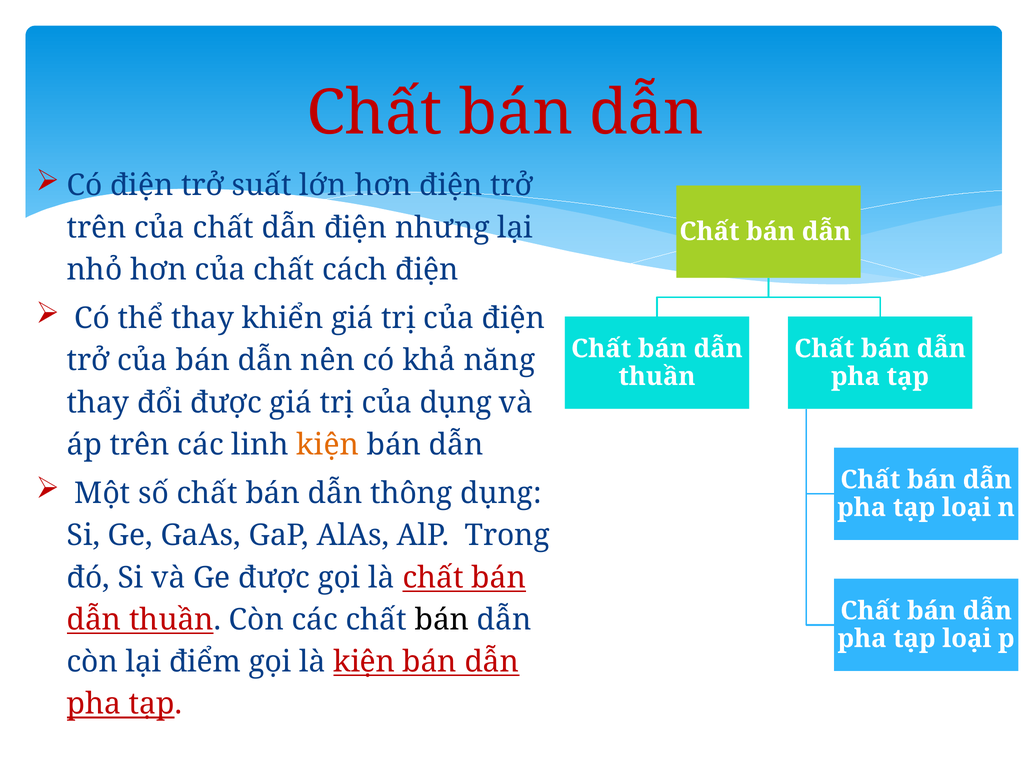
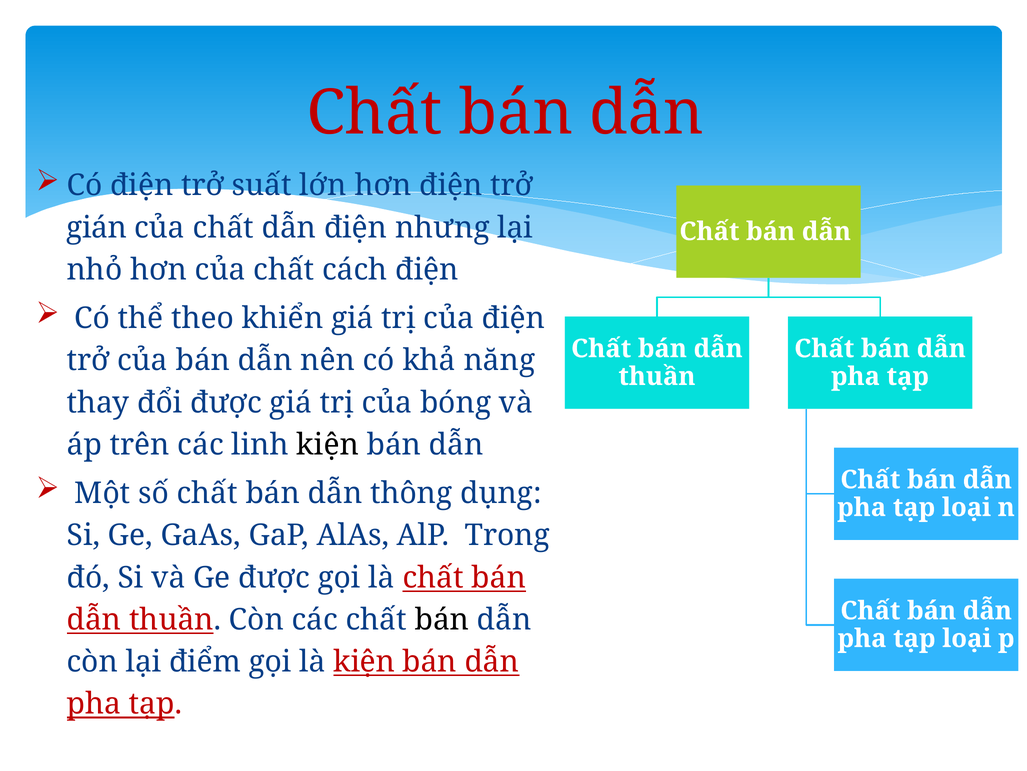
trên: trên -> gián (97, 227)
thể thay: thay -> theo (203, 318)
của dụng: dụng -> bóng (456, 402)
kiện colour: orange -> black (328, 444)
